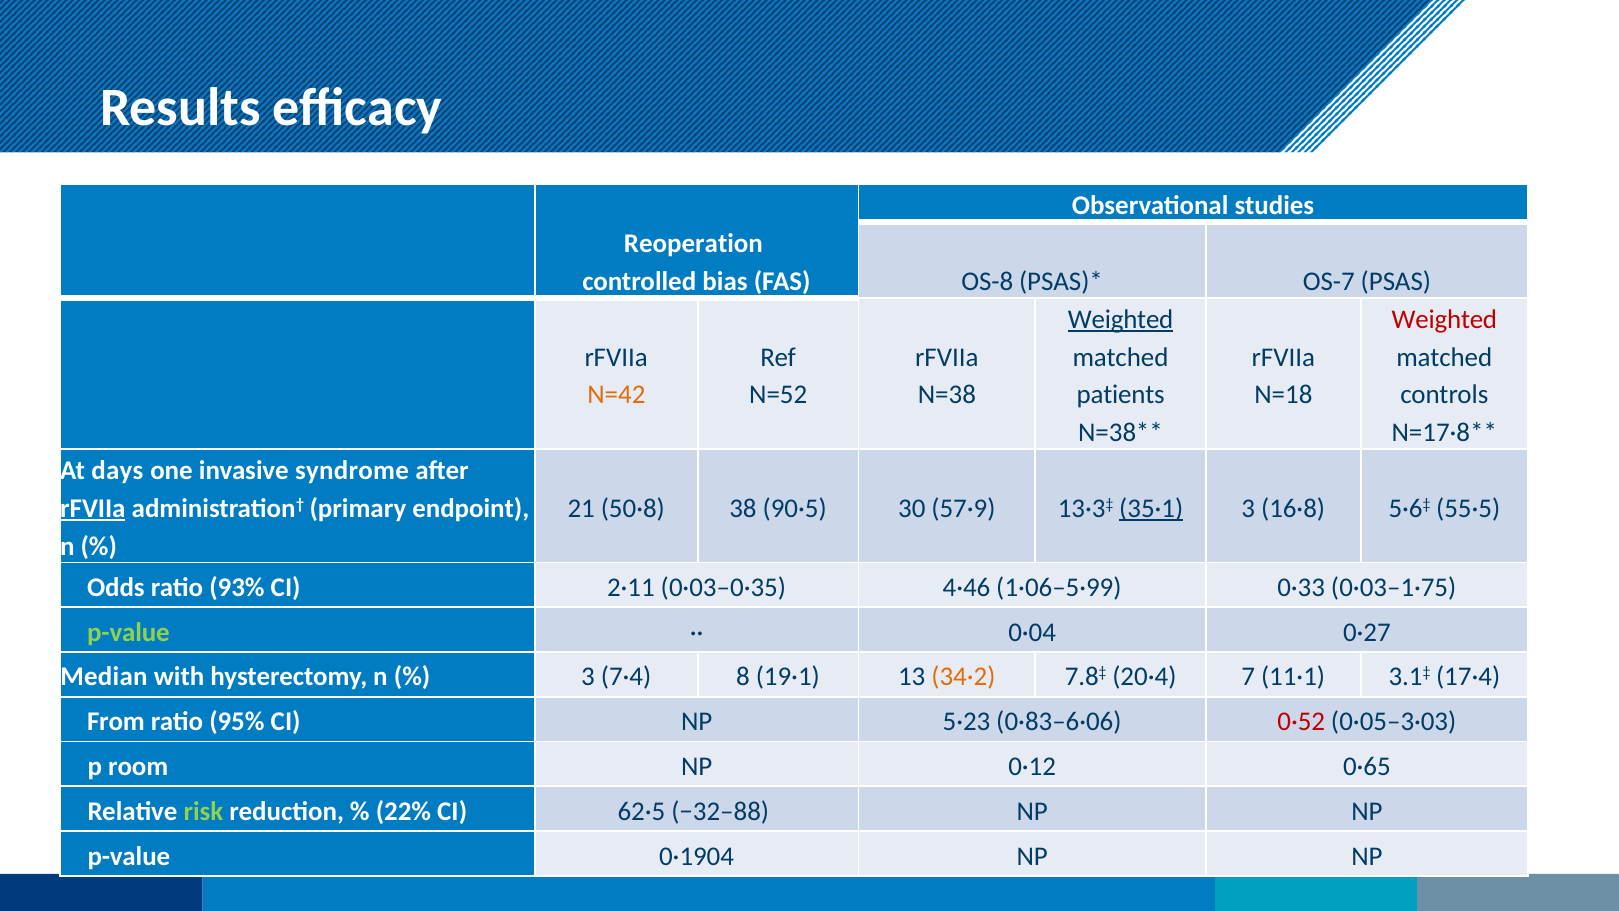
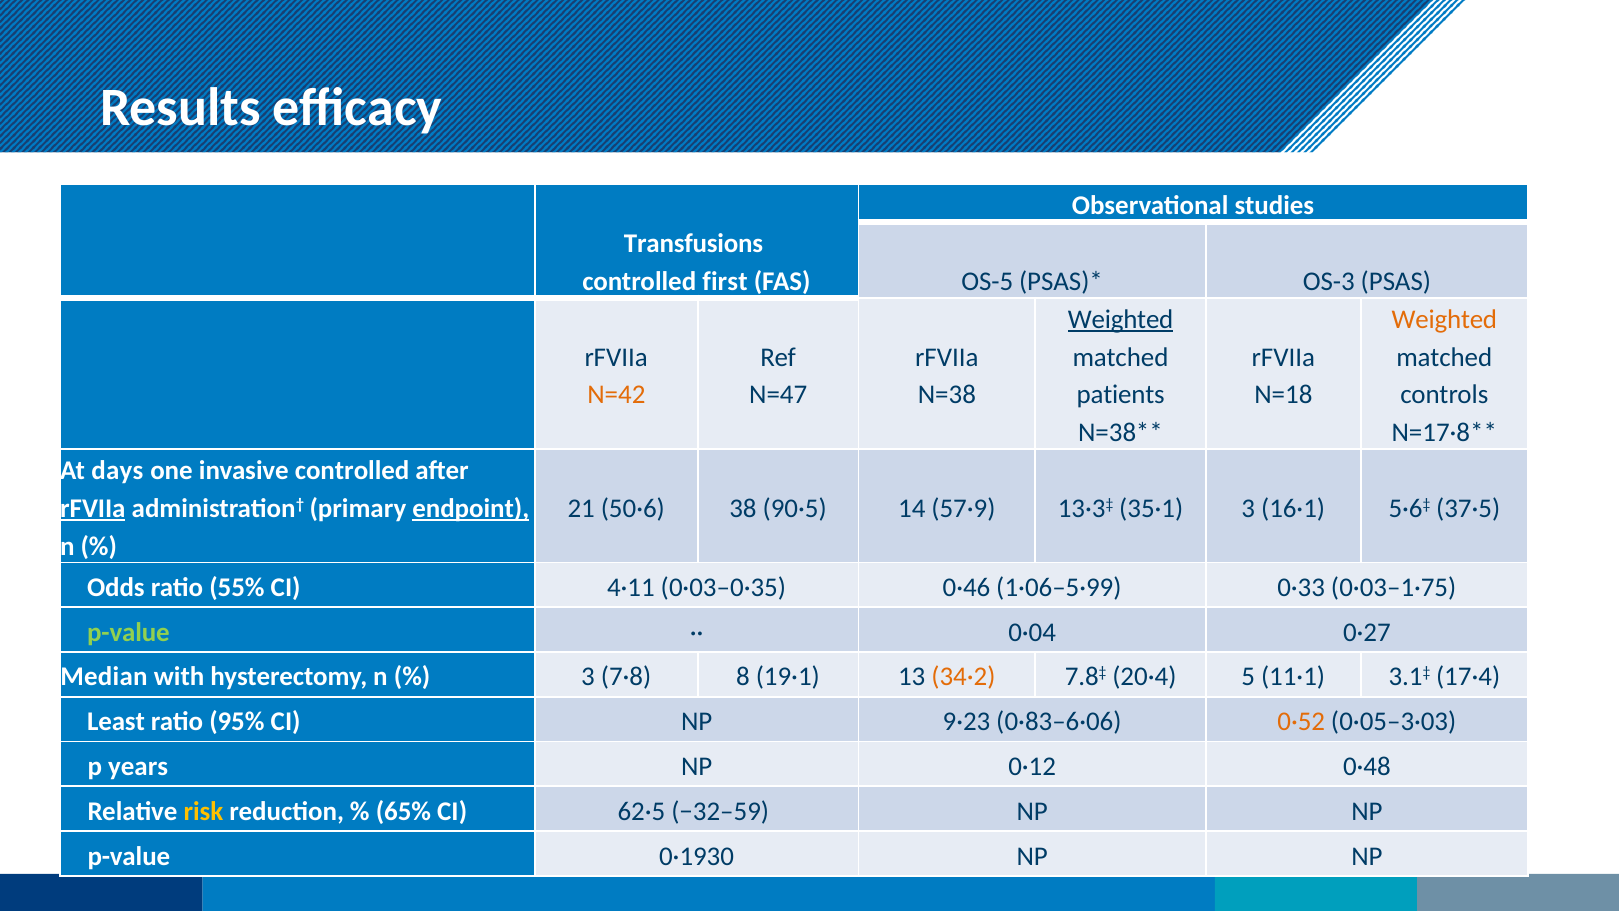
Reoperation: Reoperation -> Transfusions (694, 244)
bias: bias -> first (725, 281)
OS-8: OS-8 -> OS-5 (987, 281)
OS-7: OS-7 -> OS-3 (1329, 281)
Weighted colour: red -> orange (1444, 319)
N=52: N=52 -> N=47 (778, 395)
invasive syndrome: syndrome -> controlled (352, 470)
endpoint underline: none -> present (471, 508)
50·8: 50·8 -> 50·6 (633, 508)
30: 30 -> 14 (912, 508)
35·1 underline: present -> none (1151, 508)
16·8: 16·8 -> 16·1 (1293, 508)
55·5: 55·5 -> 37·5 (1468, 508)
93%: 93% -> 55% (237, 587)
2·11: 2·11 -> 4·11 (631, 587)
4·46: 4·46 -> 0·46 (966, 587)
7·4: 7·4 -> 7·8 (626, 677)
7: 7 -> 5 (1248, 677)
From: From -> Least (116, 722)
5·23: 5·23 -> 9·23 (966, 722)
0·52 colour: red -> orange (1301, 722)
room: room -> years (138, 766)
0·65: 0·65 -> 0·48 (1367, 766)
risk colour: light green -> yellow (203, 811)
22%: 22% -> 65% (403, 811)
−32–88: −32–88 -> −32–59 (720, 811)
0·1904: 0·1904 -> 0·1930 (697, 856)
